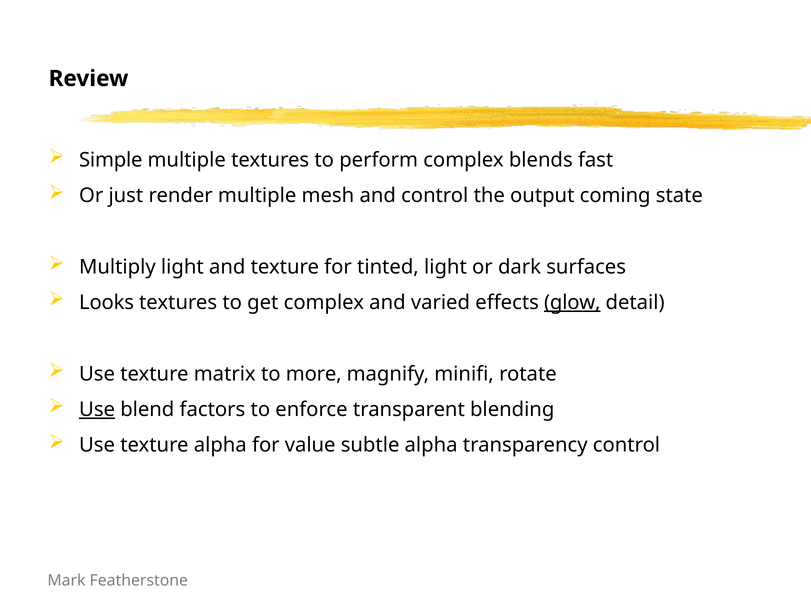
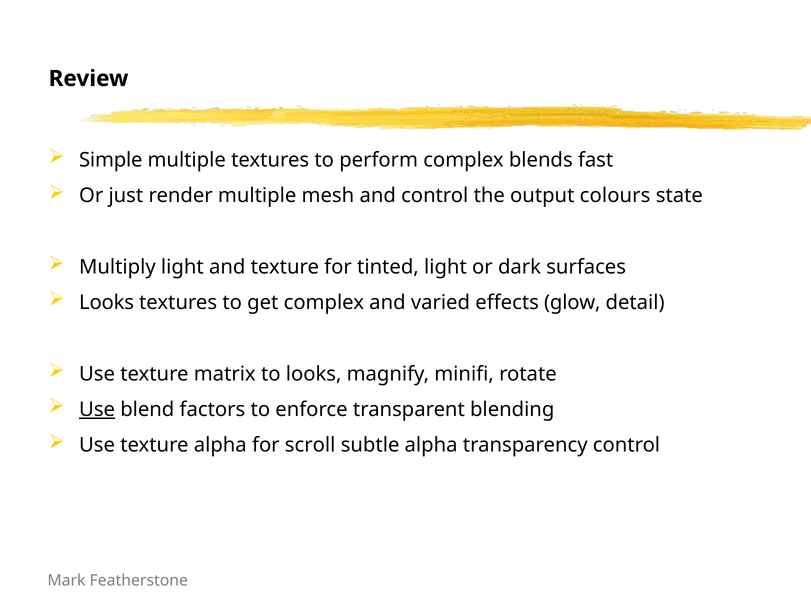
coming: coming -> colours (615, 196)
glow underline: present -> none (572, 303)
to more: more -> looks (314, 374)
value: value -> scroll (310, 445)
